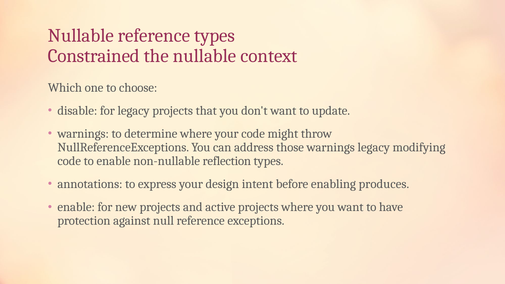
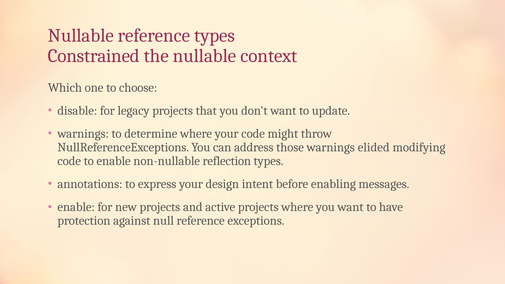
warnings legacy: legacy -> elided (374, 147)
produces: produces -> messages (384, 184)
